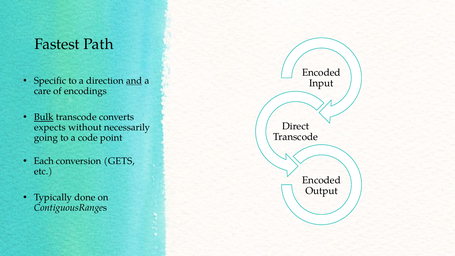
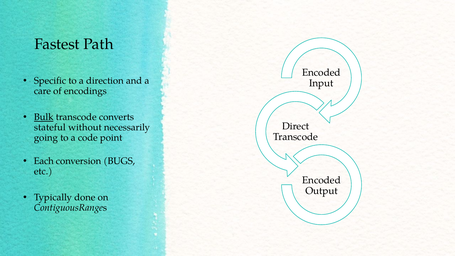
and underline: present -> none (134, 81)
expects: expects -> stateful (50, 127)
GETS: GETS -> BUGS (119, 161)
